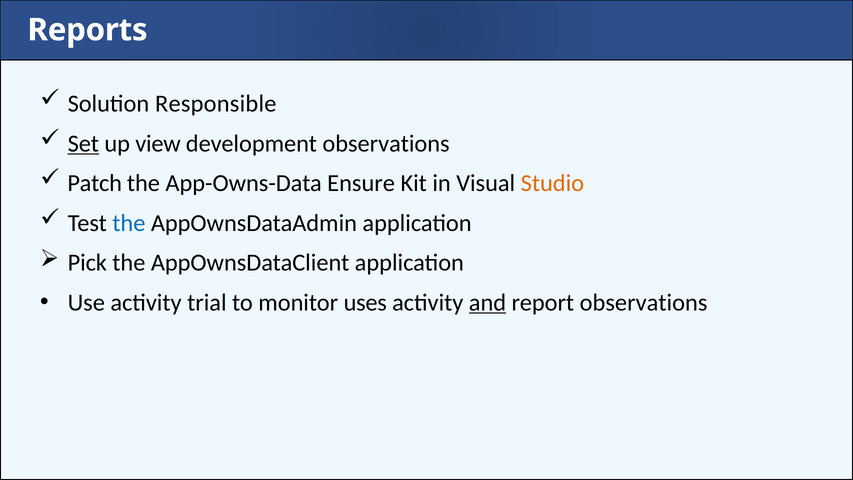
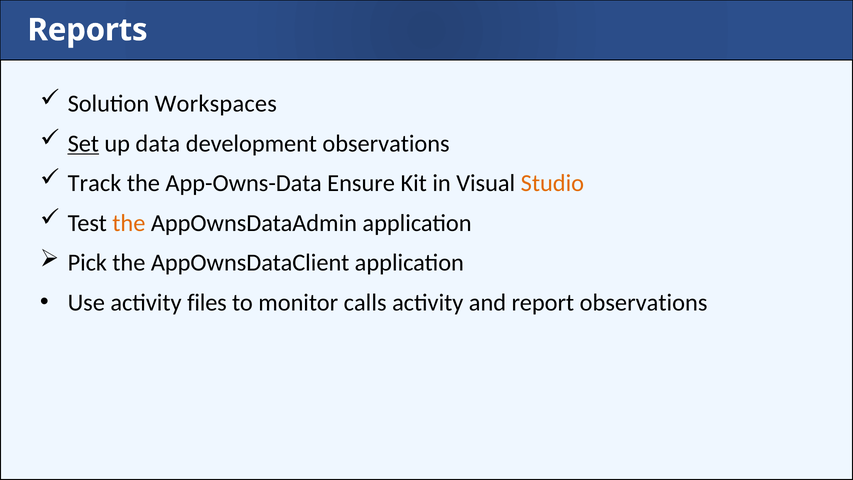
Responsible: Responsible -> Workspaces (216, 104)
view: view -> data (158, 143)
Patch: Patch -> Track (95, 183)
the colour: blue -> orange (129, 223)
trial: trial -> files (207, 302)
uses: uses -> calls (365, 302)
and underline: present -> none (487, 302)
